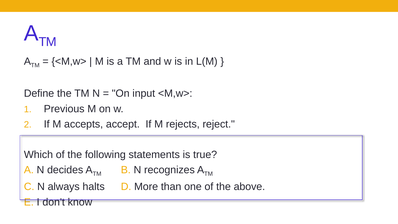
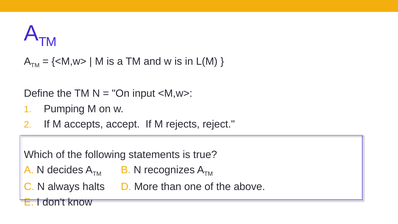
Previous: Previous -> Pumping (64, 109)
